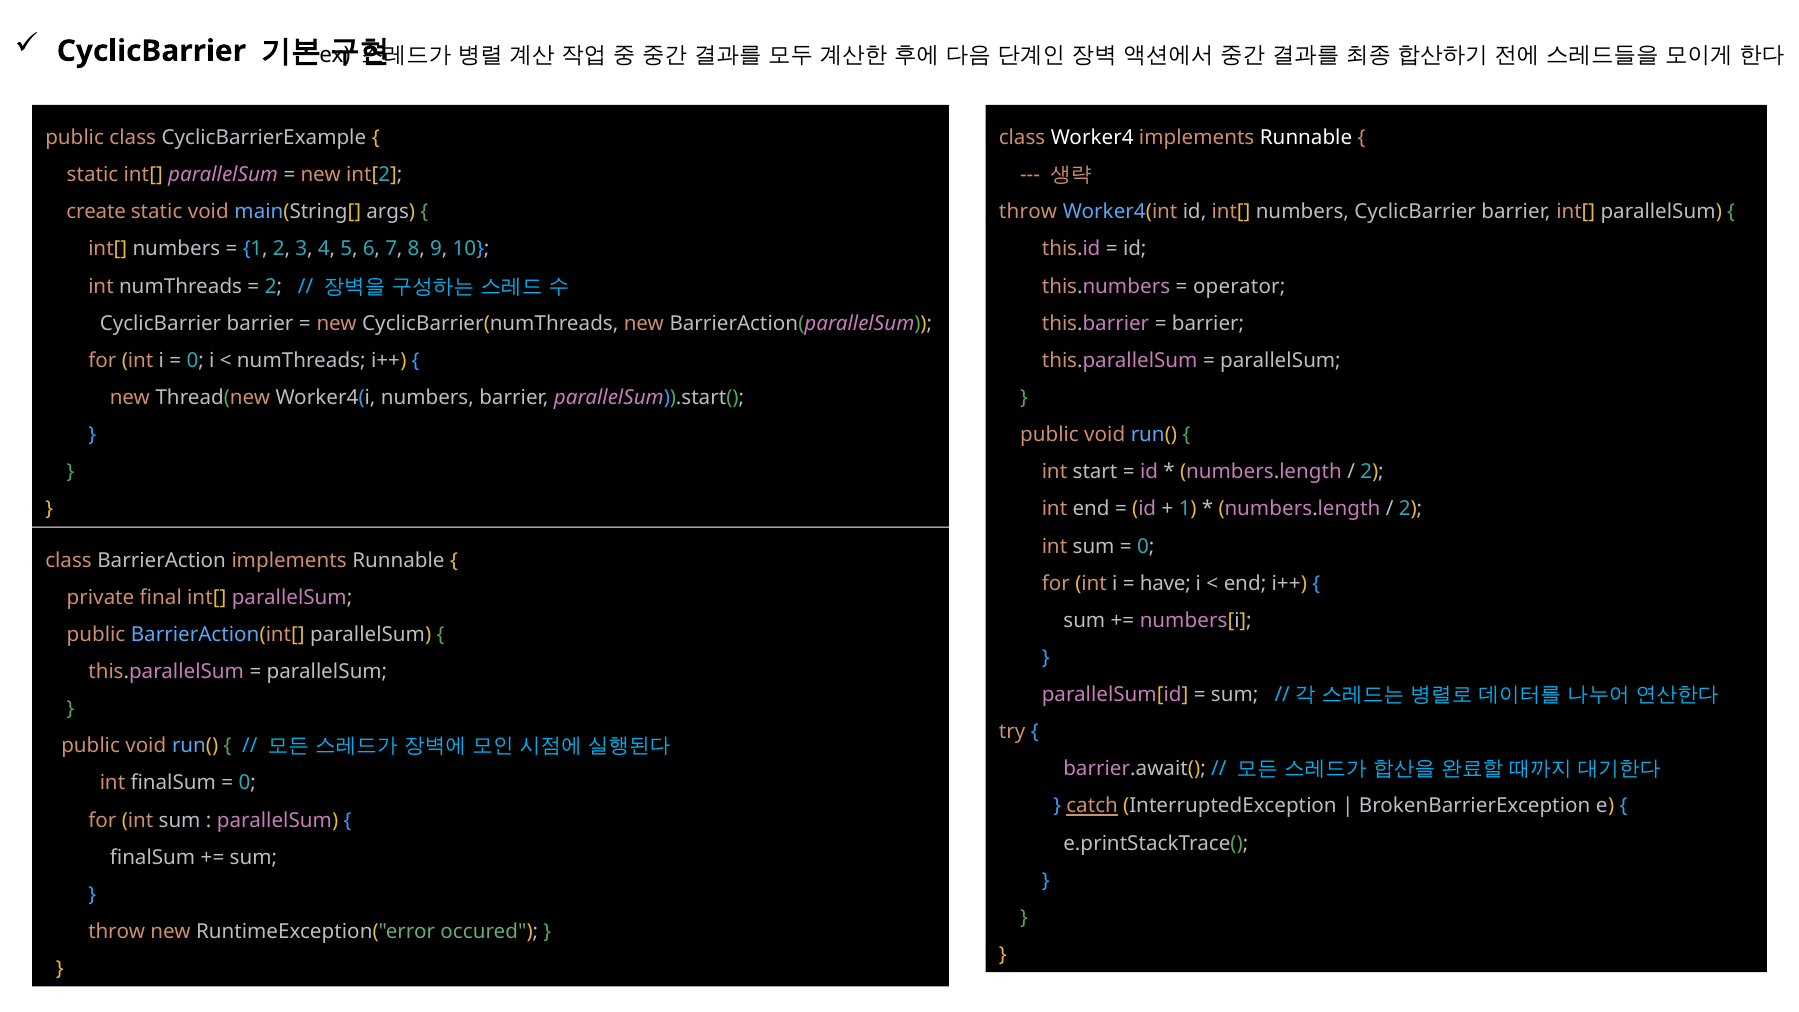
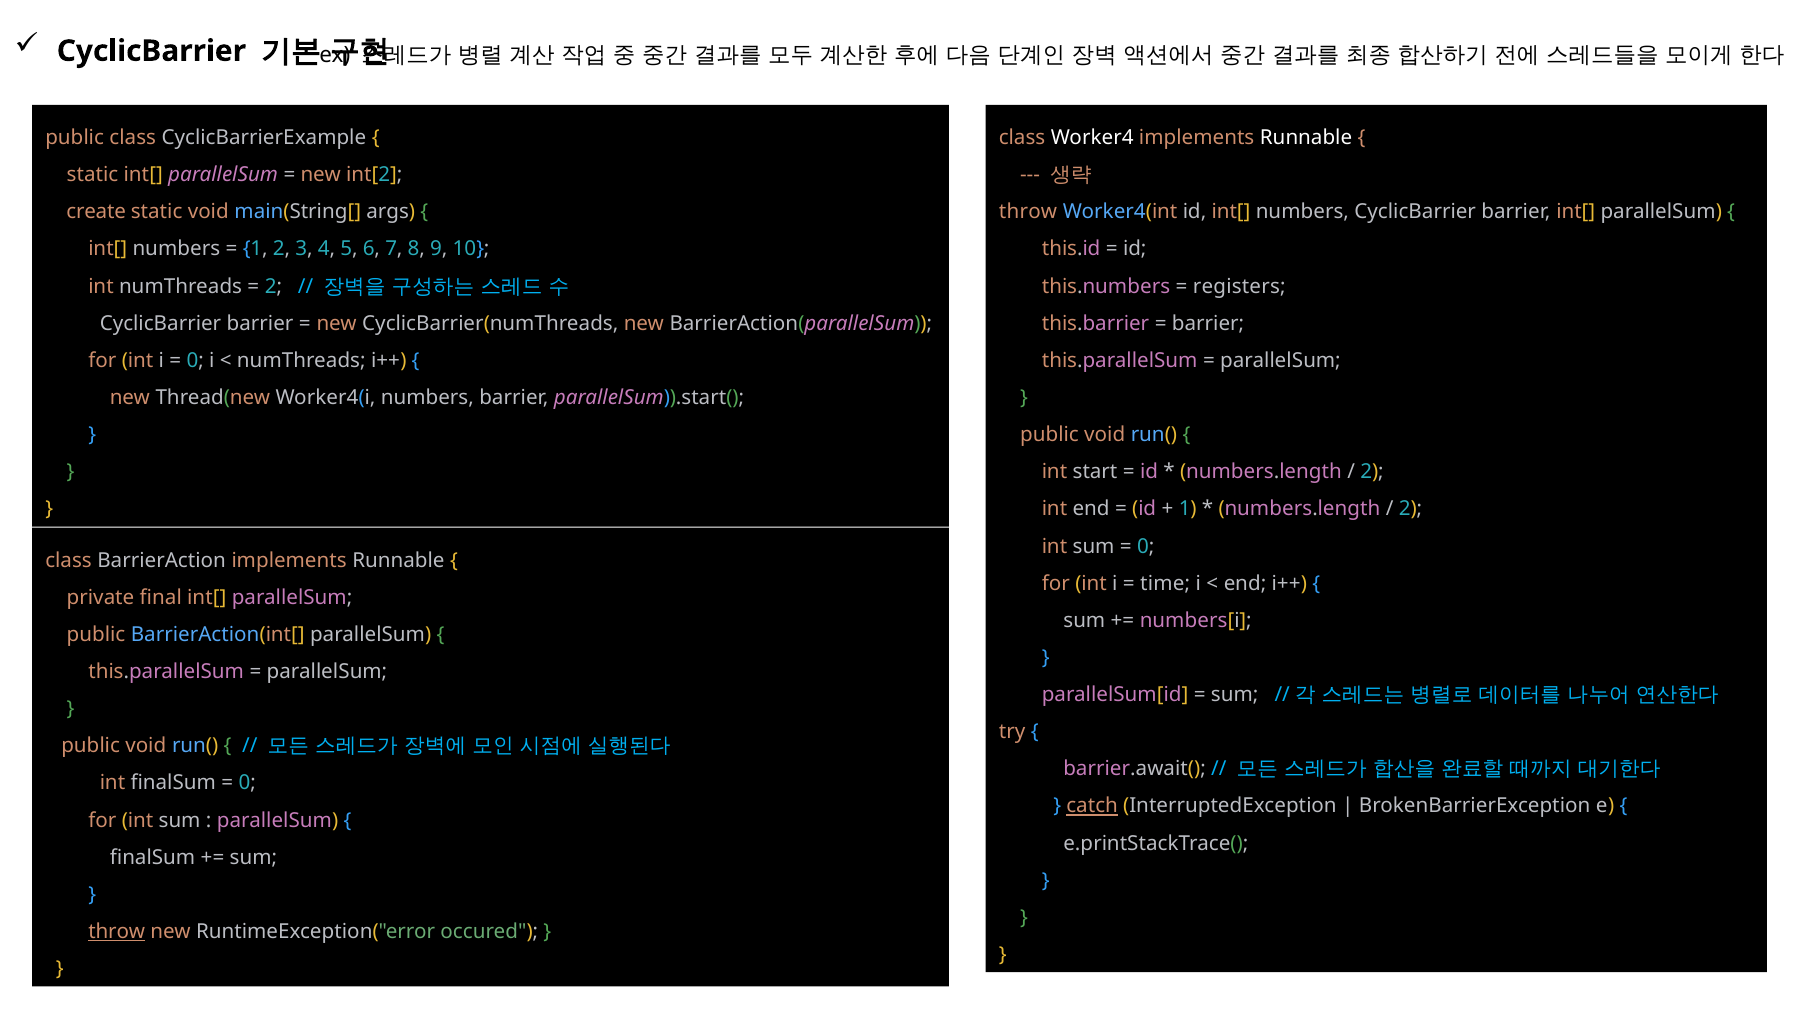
operator: operator -> registers (1239, 286)
have: have -> time (1165, 583)
throw underline: none -> present (117, 932)
